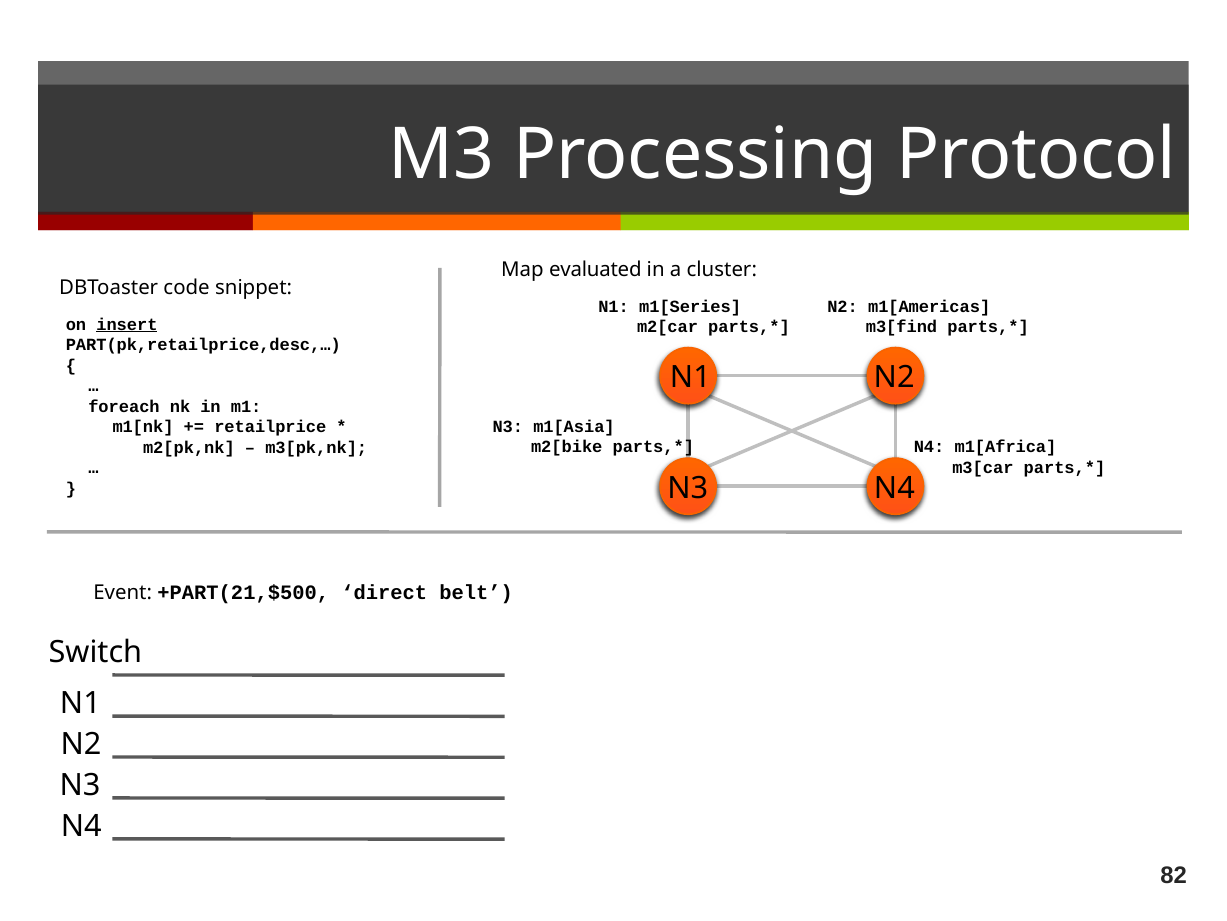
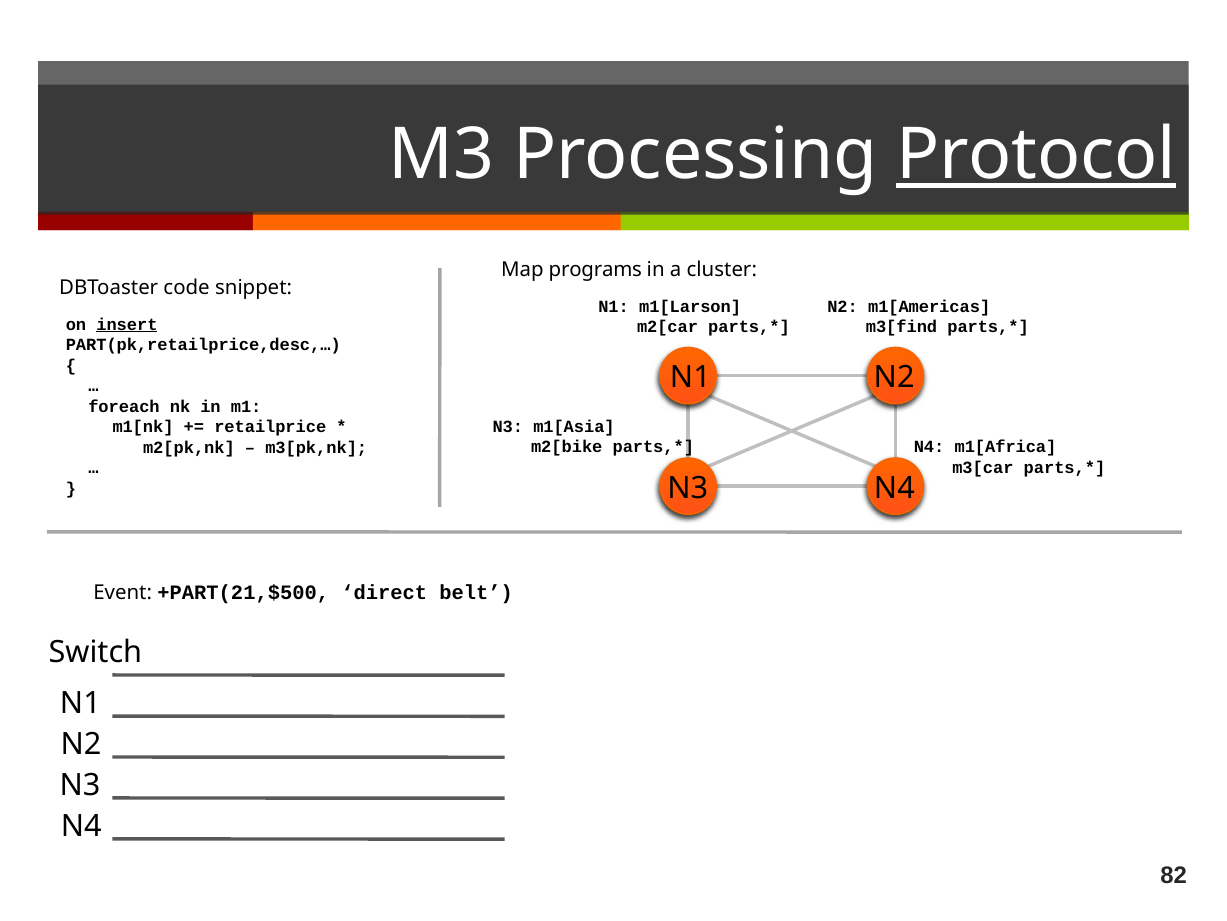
Protocol underline: none -> present (1036, 155)
evaluated: evaluated -> programs (595, 269)
m1[Series: m1[Series -> m1[Larson (690, 306)
